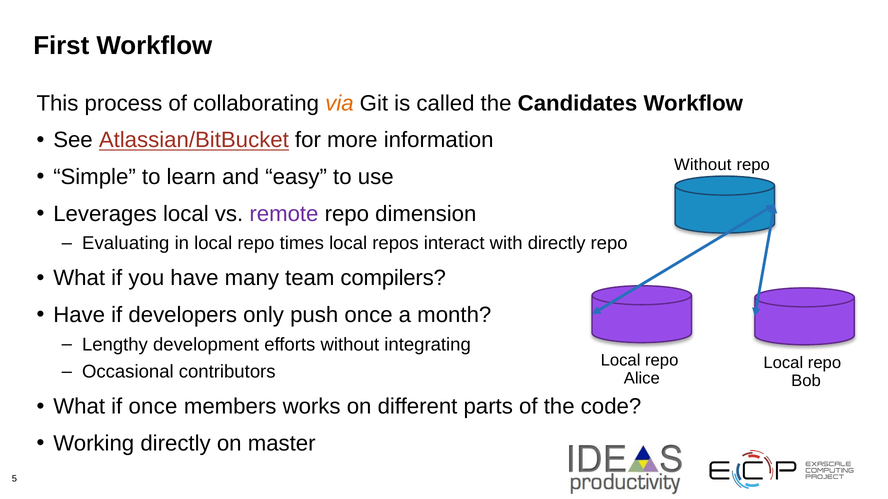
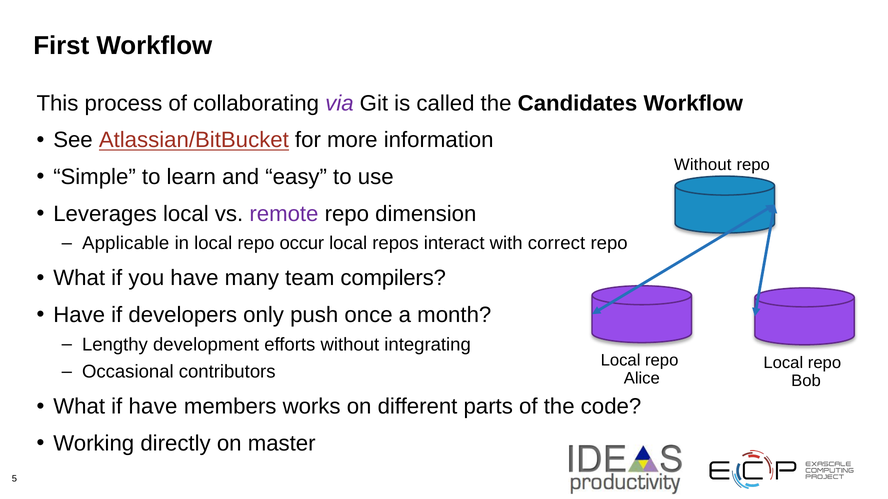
via colour: orange -> purple (339, 103)
Evaluating: Evaluating -> Applicable (126, 244)
times: times -> occur (302, 244)
with directly: directly -> correct (557, 244)
if once: once -> have (153, 407)
